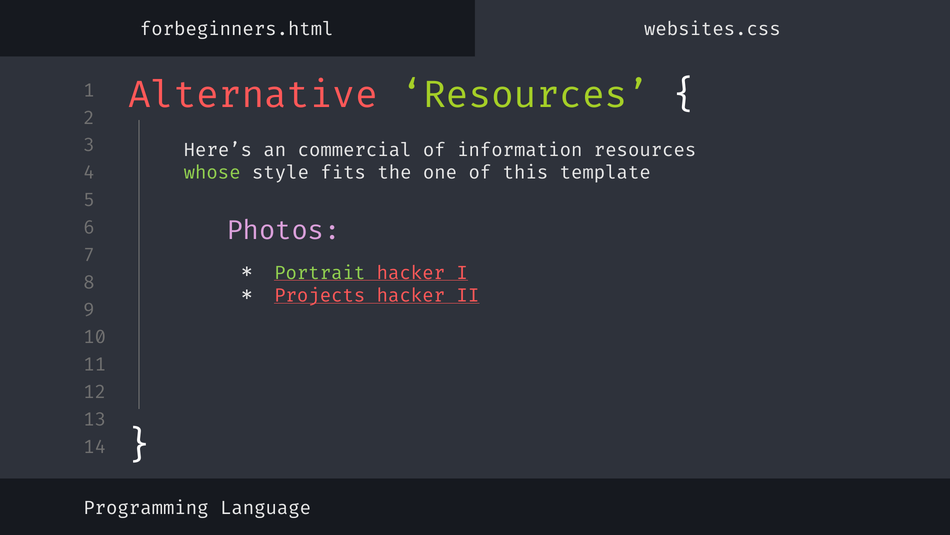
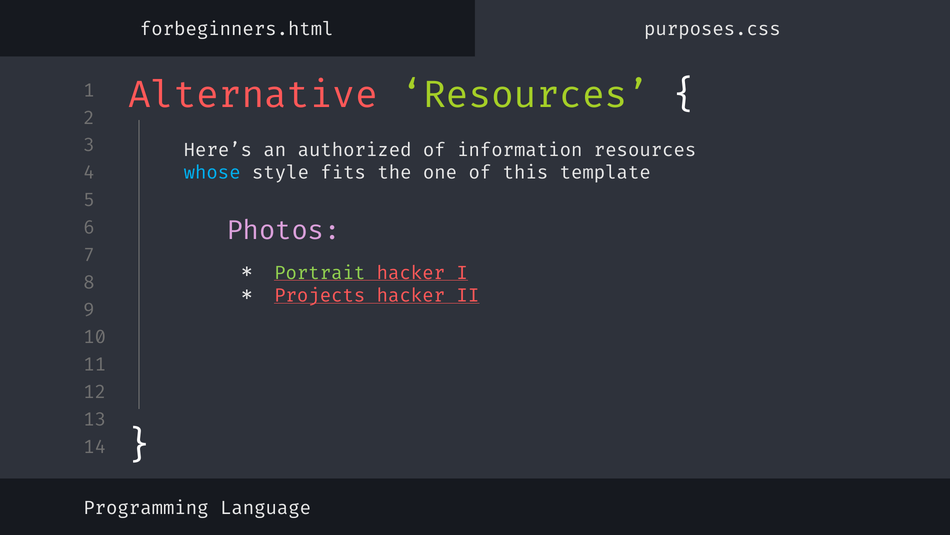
websites.css: websites.css -> purposes.css (712, 29)
commercial: commercial -> authorized (355, 150)
whose colour: light green -> light blue (212, 172)
